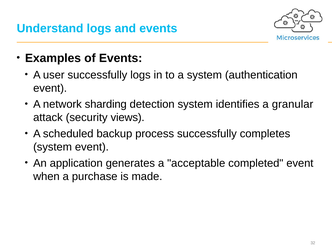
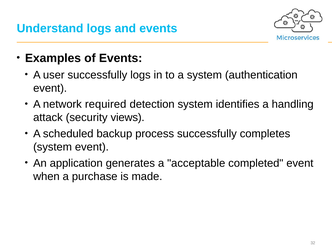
sharding: sharding -> required (106, 104)
granular: granular -> handling (293, 104)
